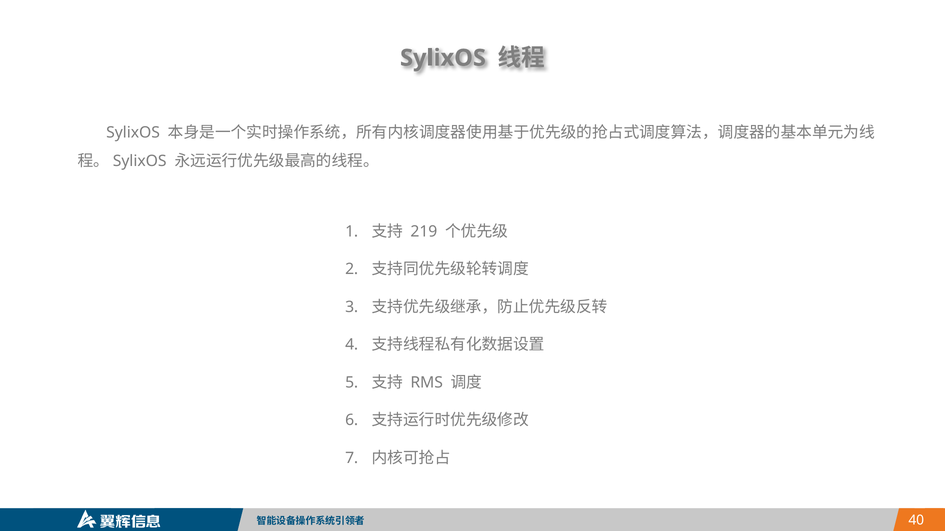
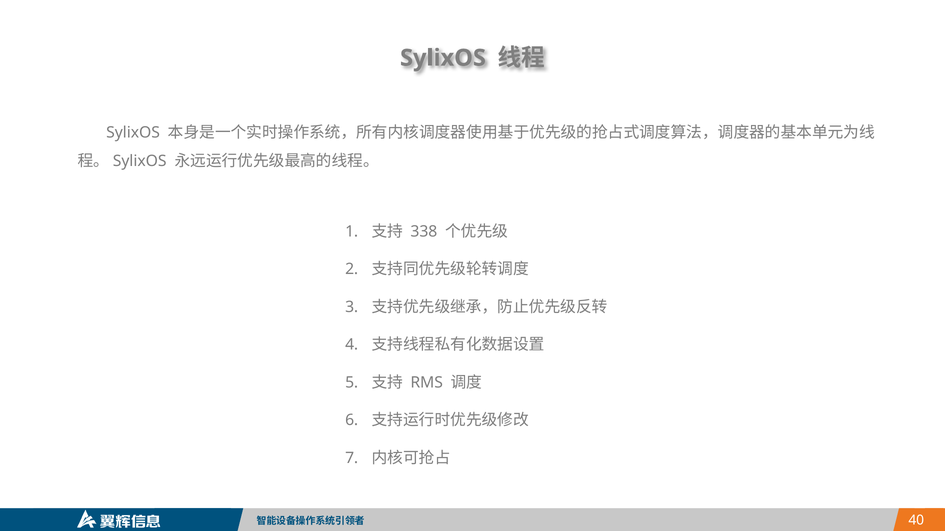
219: 219 -> 338 (424, 232)
